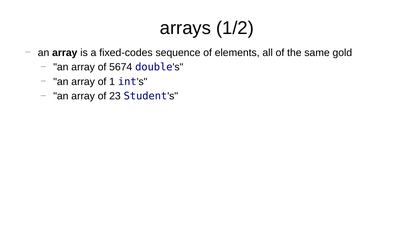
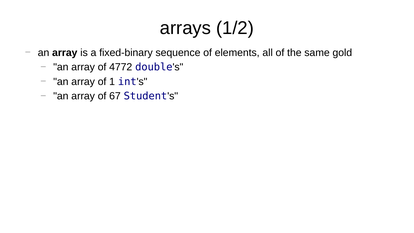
fixed-codes: fixed-codes -> fixed-binary (126, 53)
5674: 5674 -> 4772 (121, 67)
23: 23 -> 67 (115, 96)
